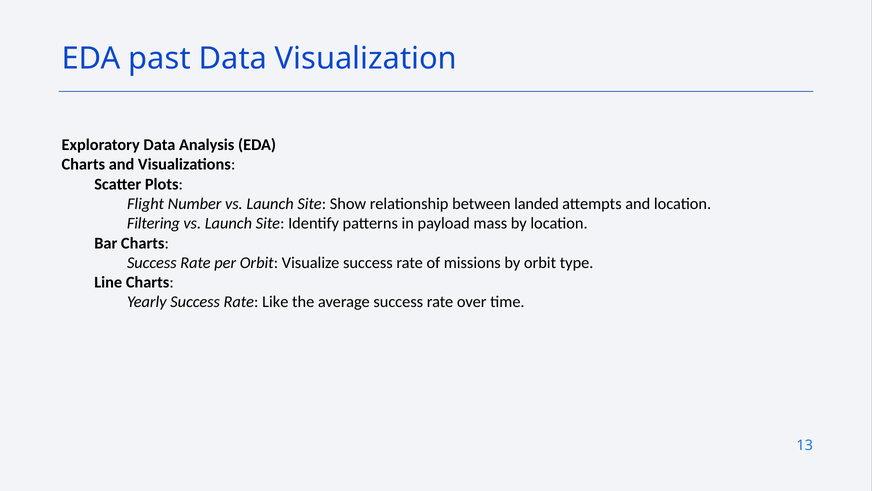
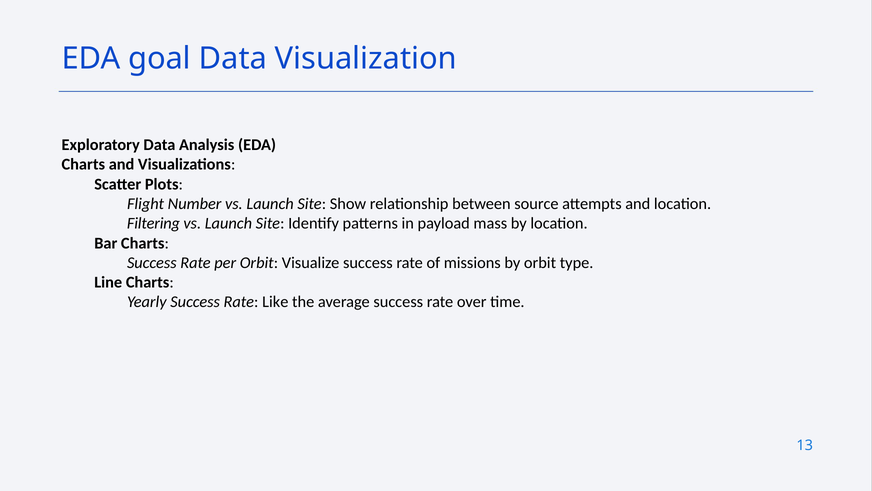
past: past -> goal (160, 58)
landed: landed -> source (536, 204)
